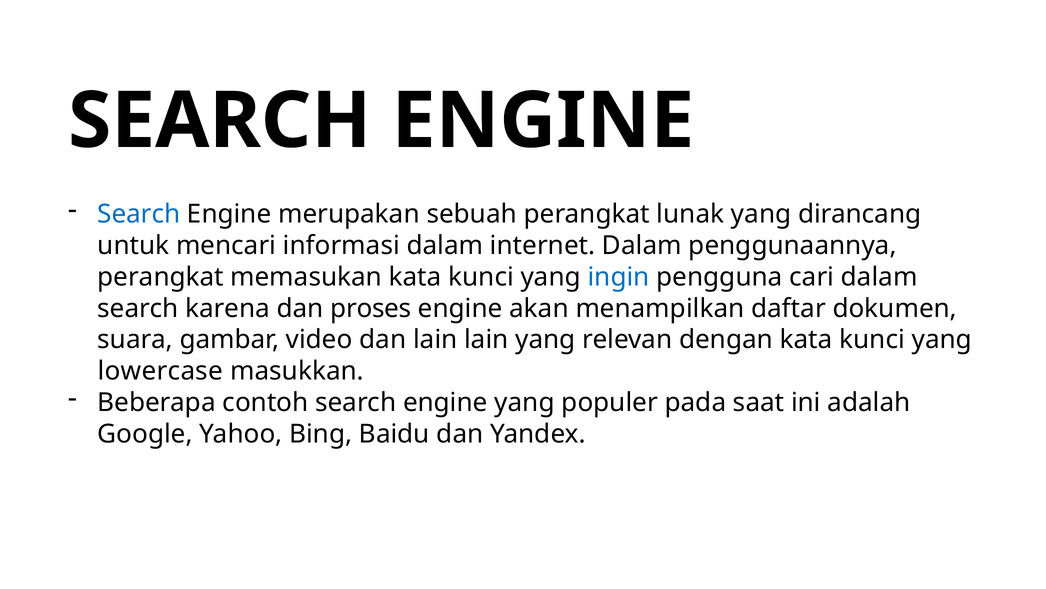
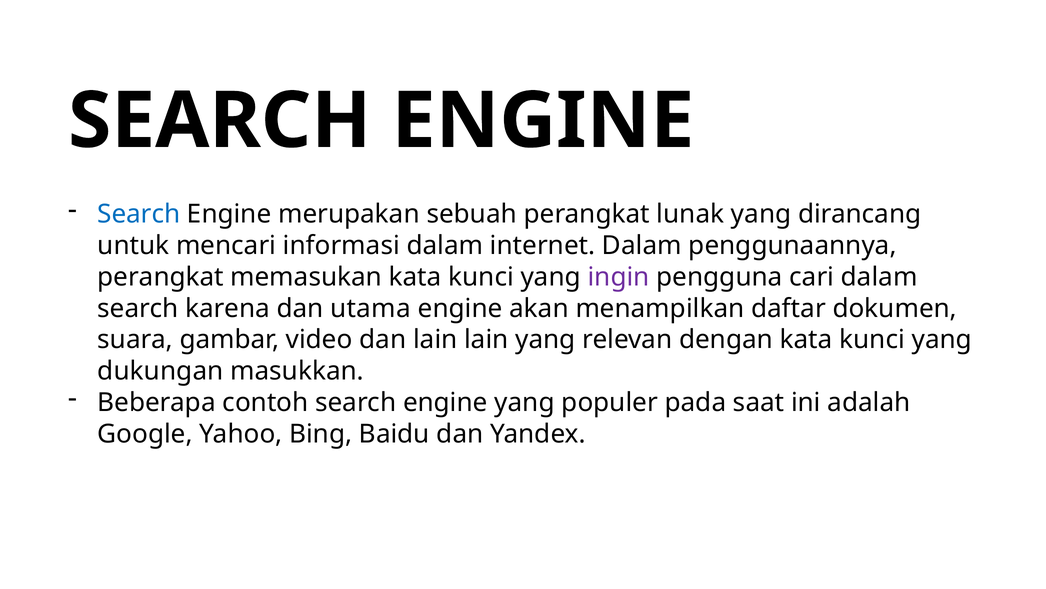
ingin colour: blue -> purple (619, 277)
proses: proses -> utama (371, 308)
lowercase: lowercase -> dukungan (160, 371)
